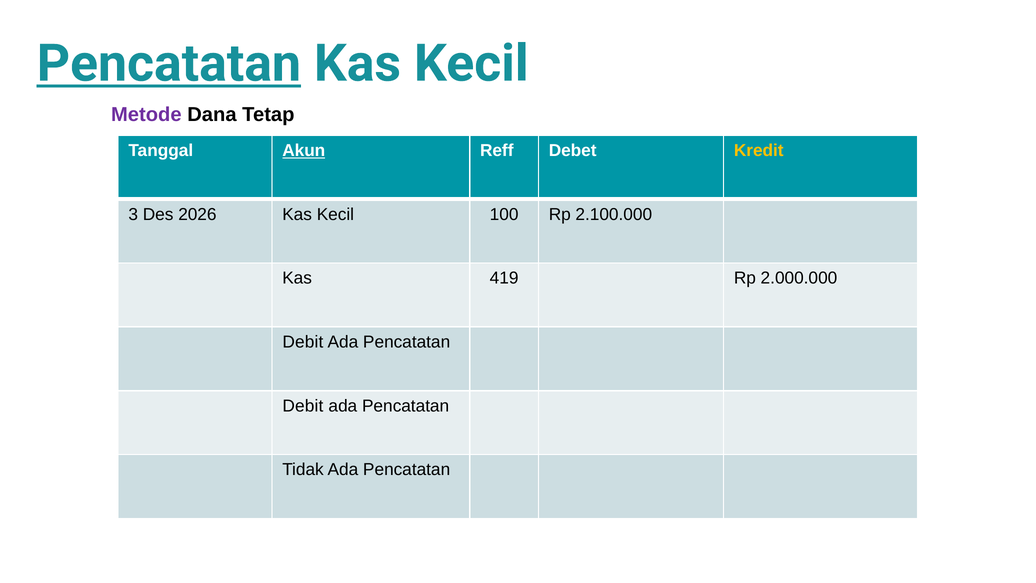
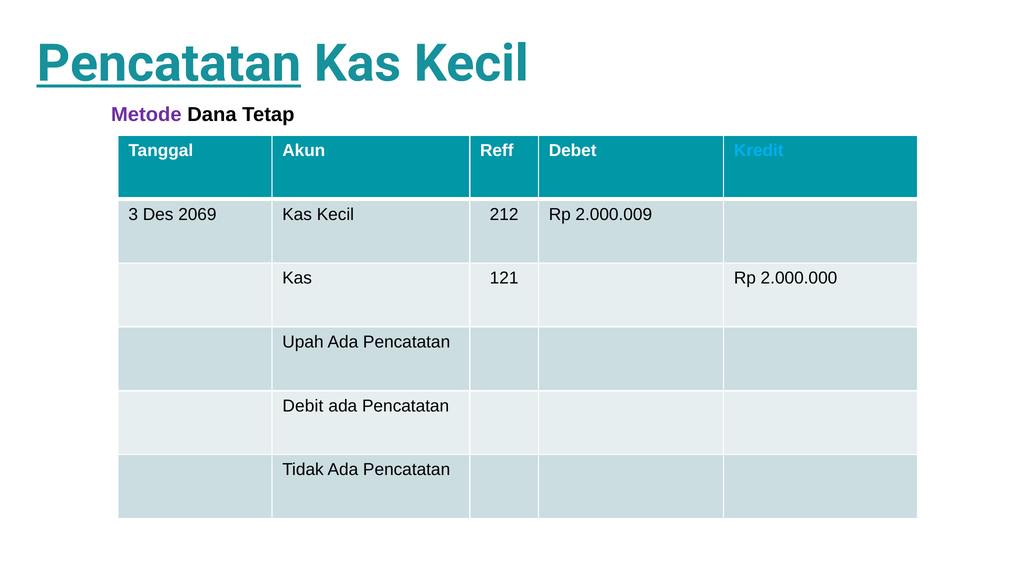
Akun underline: present -> none (304, 150)
Kredit colour: yellow -> light blue (759, 150)
2026: 2026 -> 2069 (197, 214)
100: 100 -> 212 (504, 214)
2.100.000: 2.100.000 -> 2.000.009 (614, 214)
419: 419 -> 121 (504, 278)
Debit: Debit -> Upah (303, 342)
